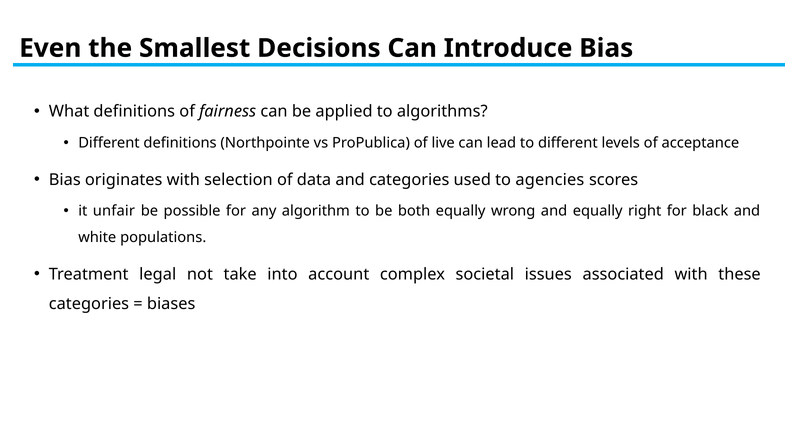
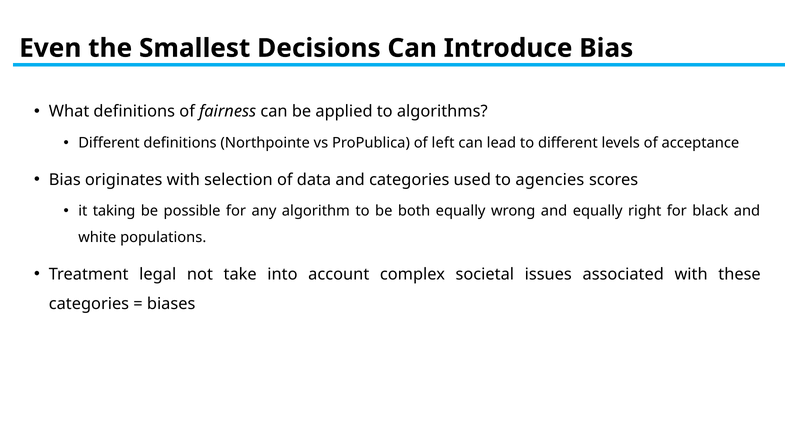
live: live -> left (443, 143)
unfair: unfair -> taking (114, 211)
